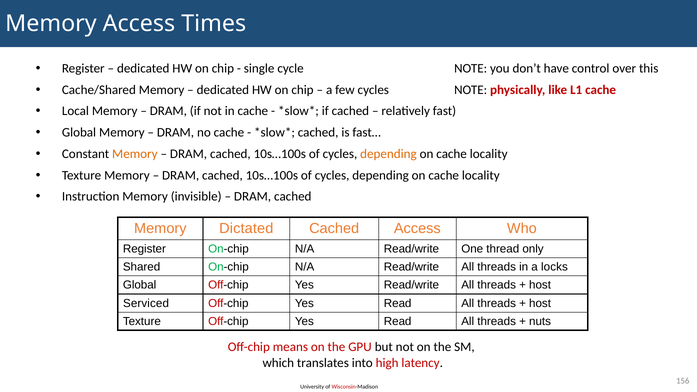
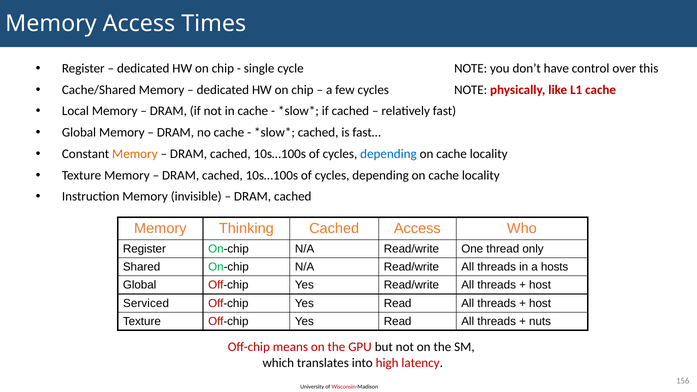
depending colour: orange -> blue (388, 154)
Dictated: Dictated -> Thinking (246, 228)
locks: locks -> hosts (555, 267)
